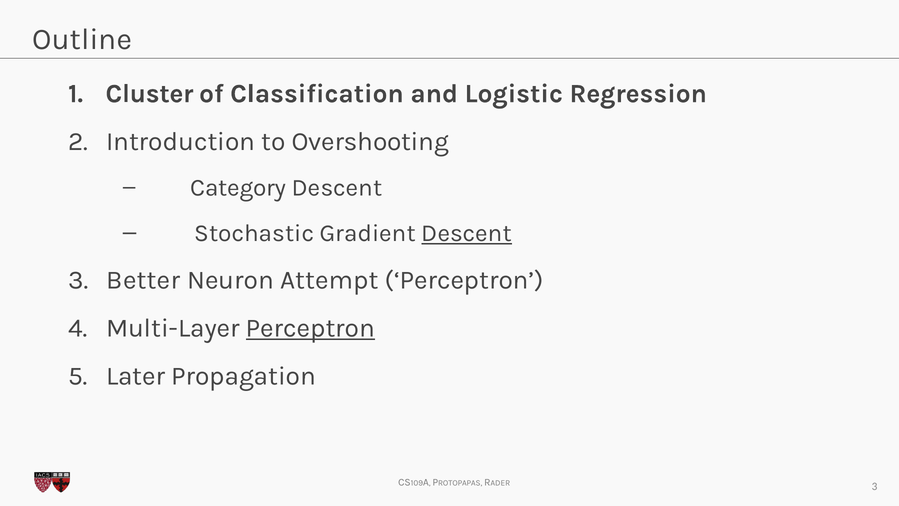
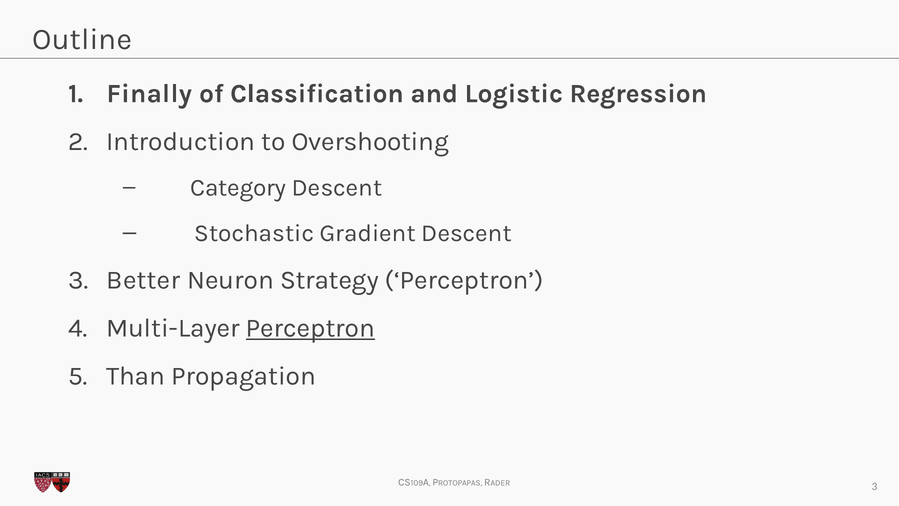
Cluster: Cluster -> Finally (149, 93)
Descent underline: present -> none (467, 233)
Attempt: Attempt -> Strategy (329, 280)
Later: Later -> Than (136, 376)
